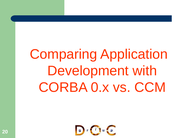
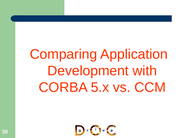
0.x: 0.x -> 5.x (100, 87)
